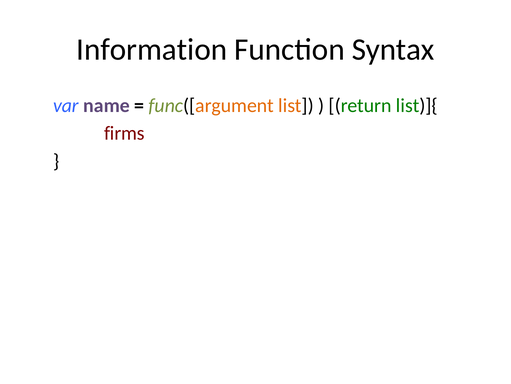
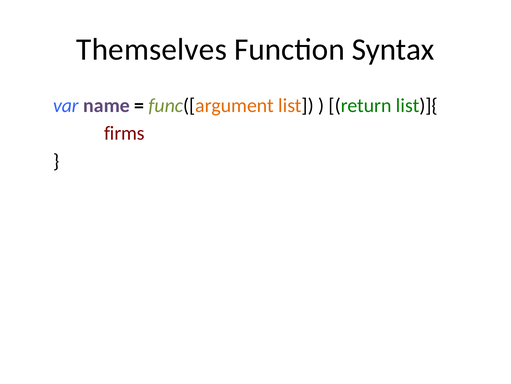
Information: Information -> Themselves (152, 49)
